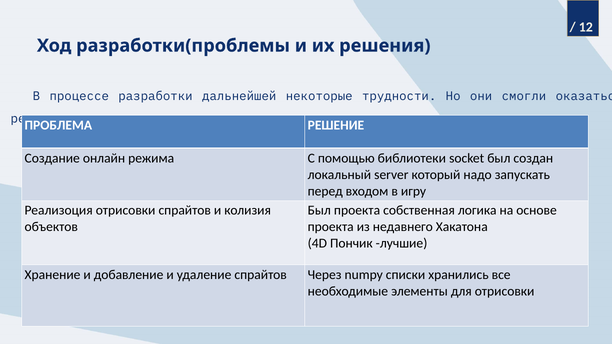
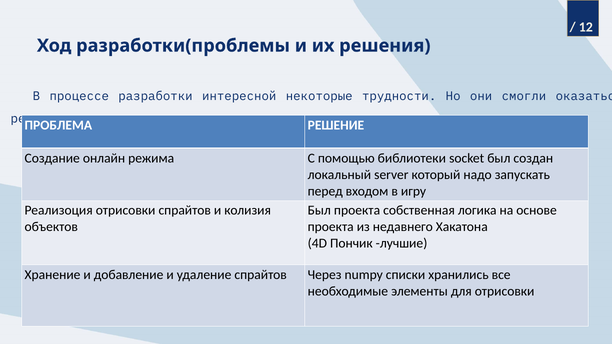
дальнейшей: дальнейшей -> интересной (239, 96)
